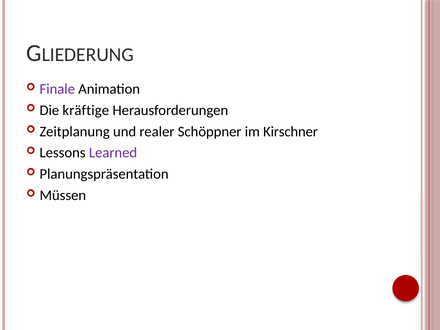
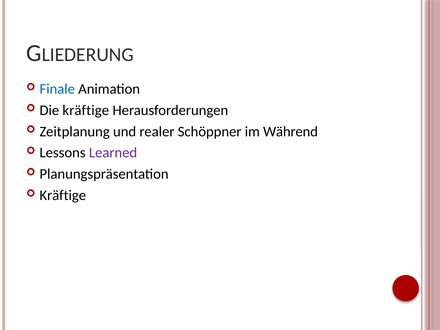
Finale colour: purple -> blue (57, 89)
Kirschner: Kirschner -> Während (291, 132)
Müssen: Müssen -> Kräftige (63, 195)
